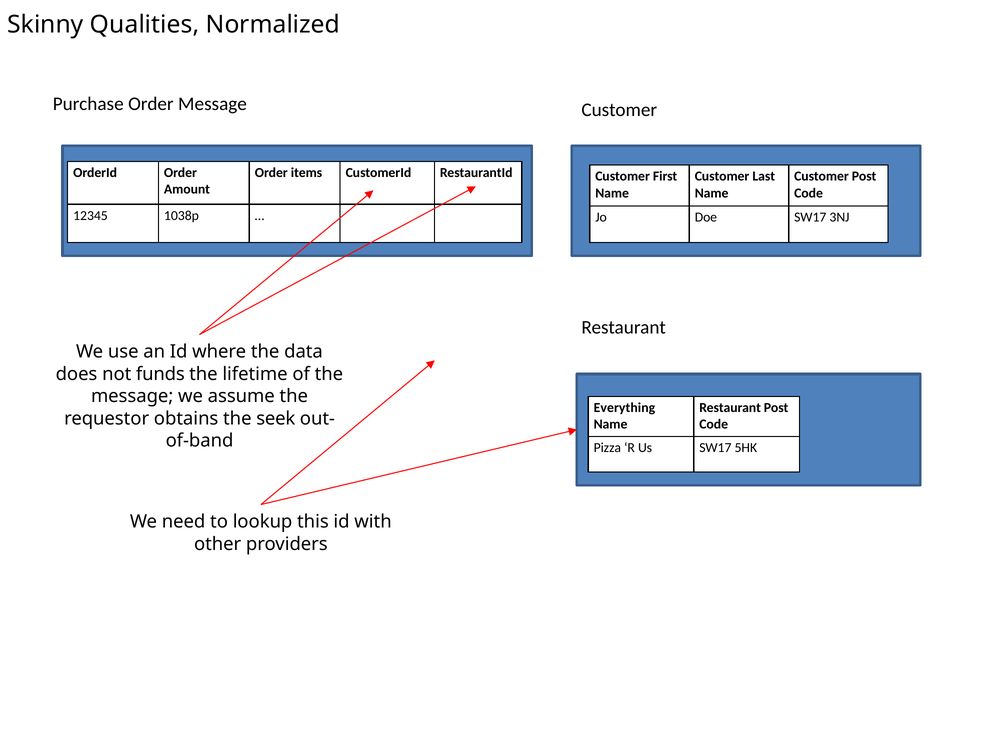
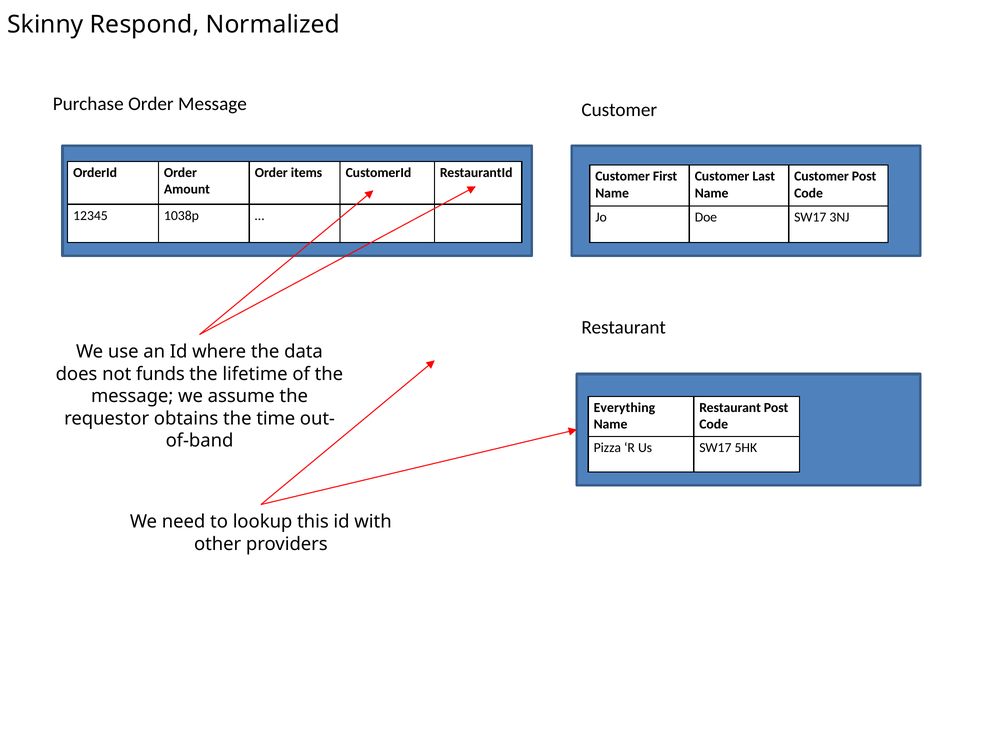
Qualities: Qualities -> Respond (145, 24)
seek: seek -> time (276, 418)
